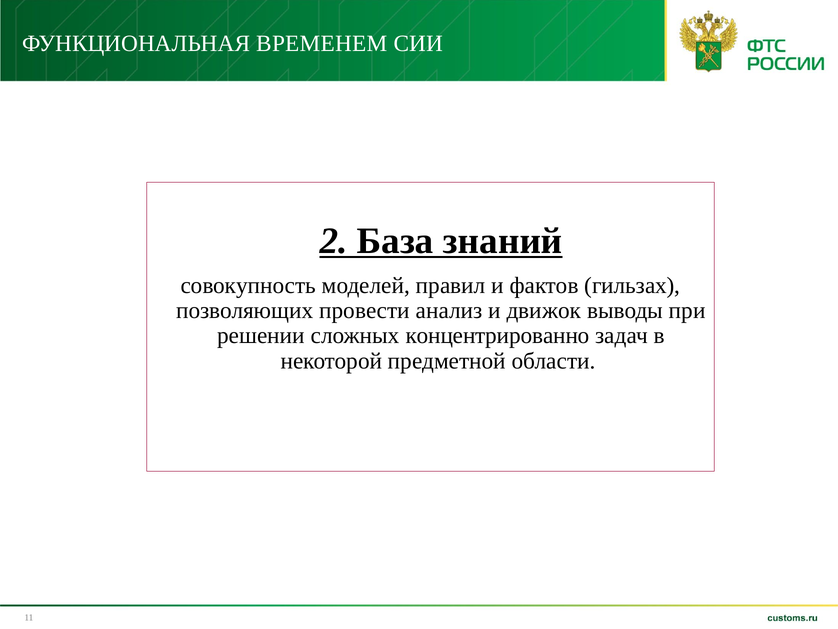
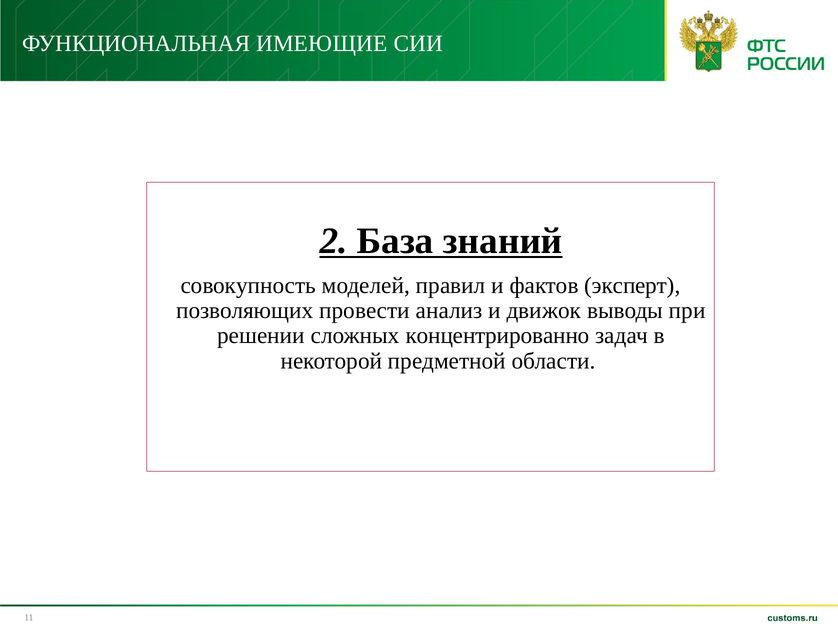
ВРЕМЕНЕМ: ВРЕМЕНЕМ -> ИМЕЮЩИЕ (322, 44)
гильзах: гильзах -> эксперт (632, 285)
